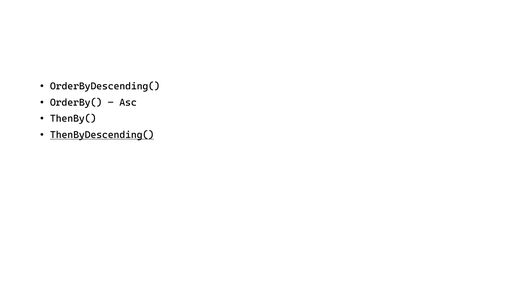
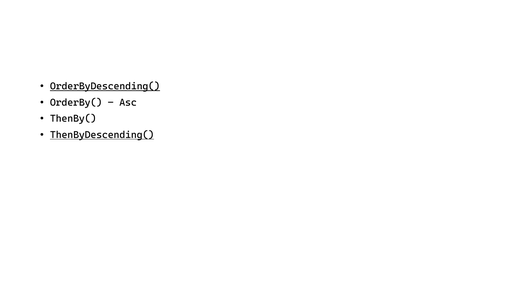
OrderByDescending( underline: none -> present (105, 86)
